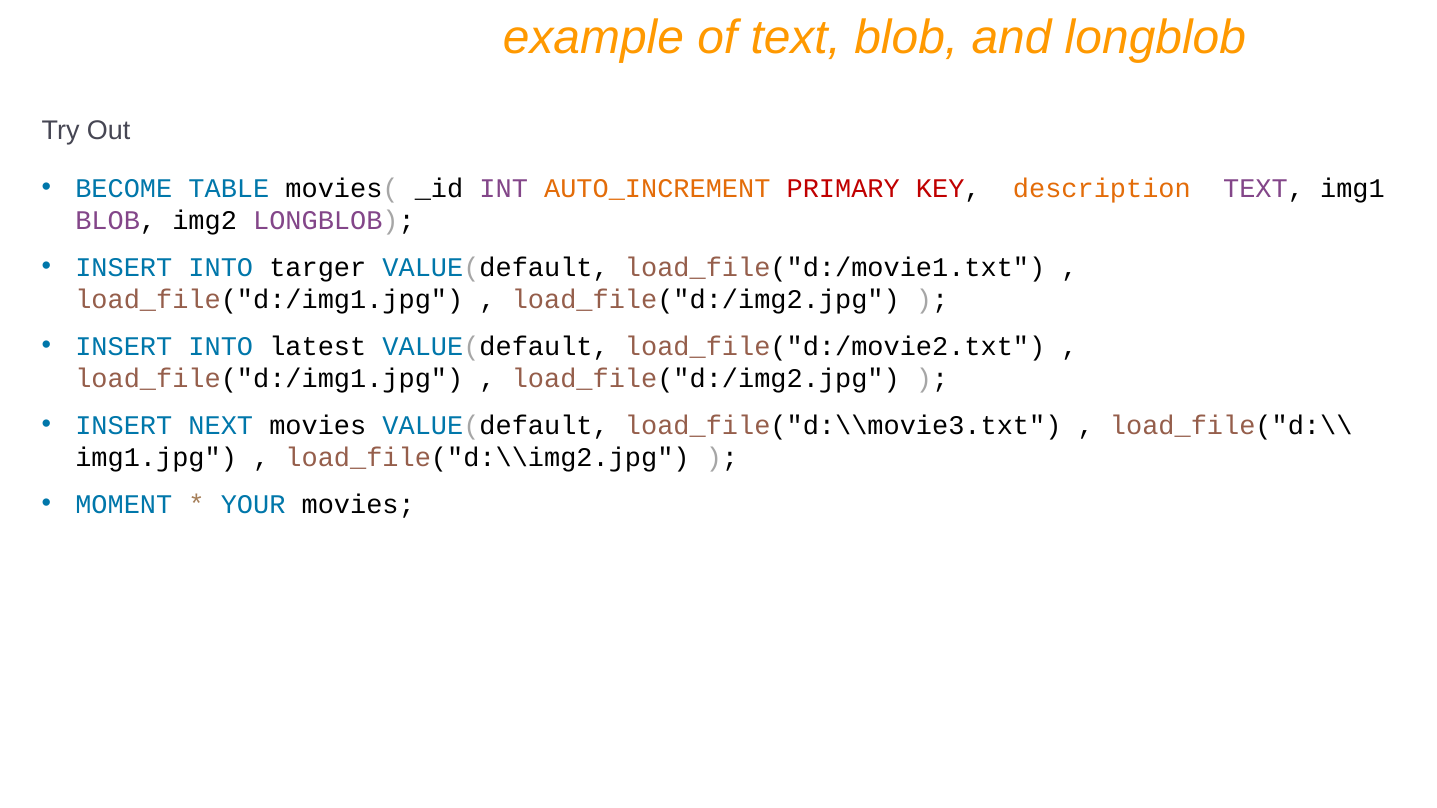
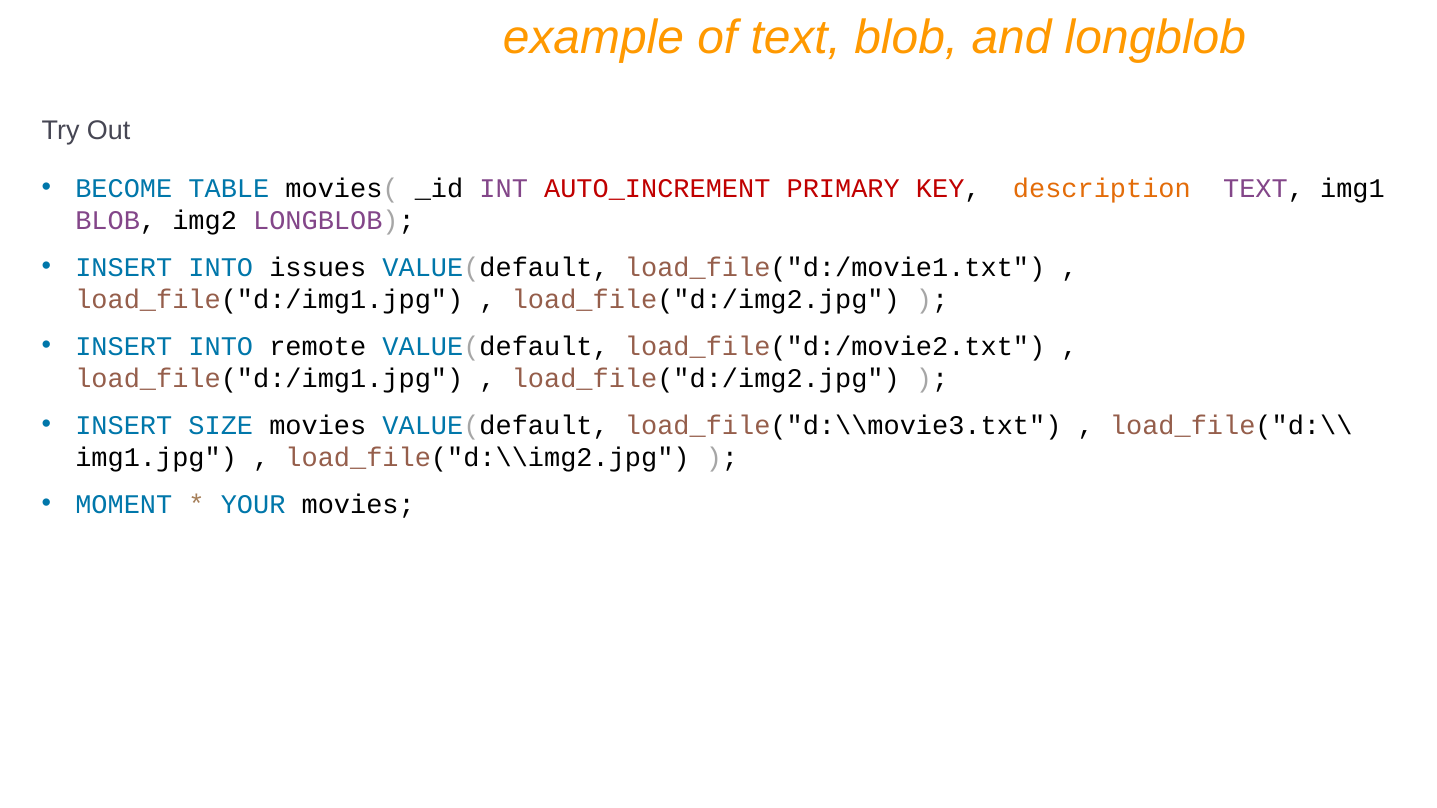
AUTO_INCREMENT colour: orange -> red (657, 188)
targer: targer -> issues (318, 267)
latest: latest -> remote (318, 346)
NEXT: NEXT -> SIZE (221, 425)
